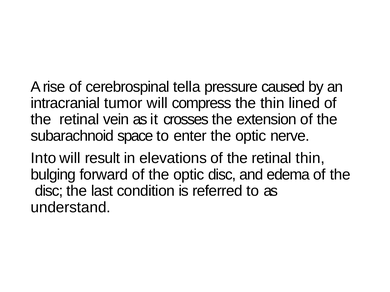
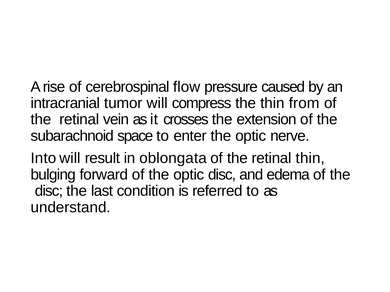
tella: tella -> flow (187, 87)
lined: lined -> from (304, 103)
elevations: elevations -> oblongata (173, 158)
